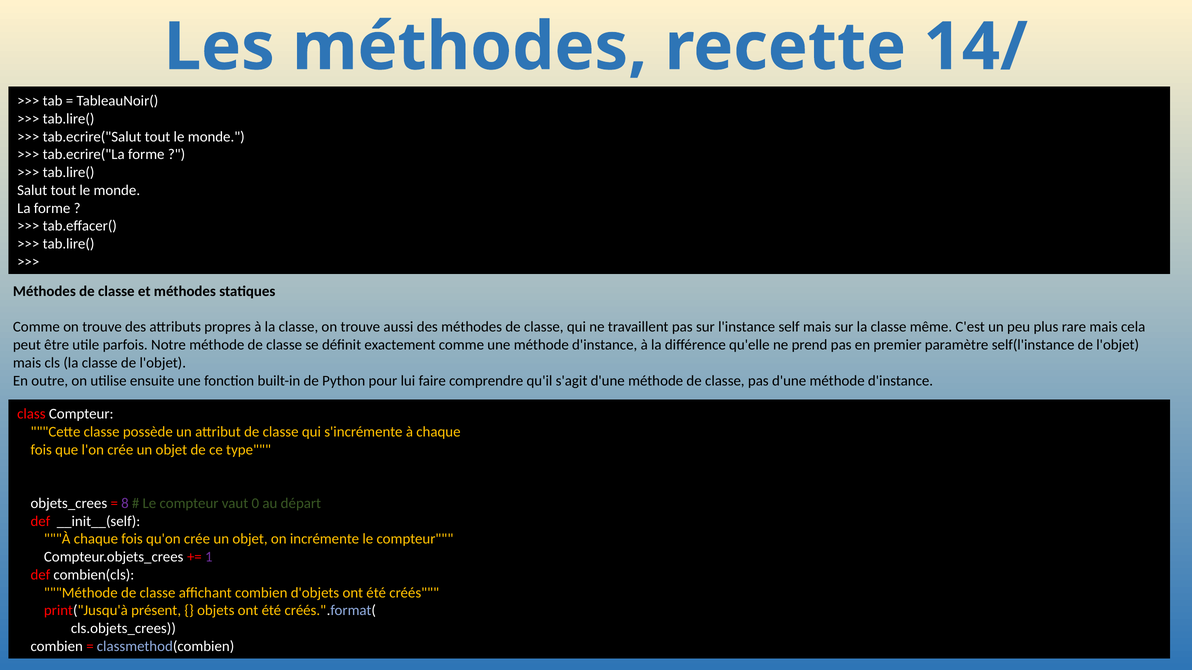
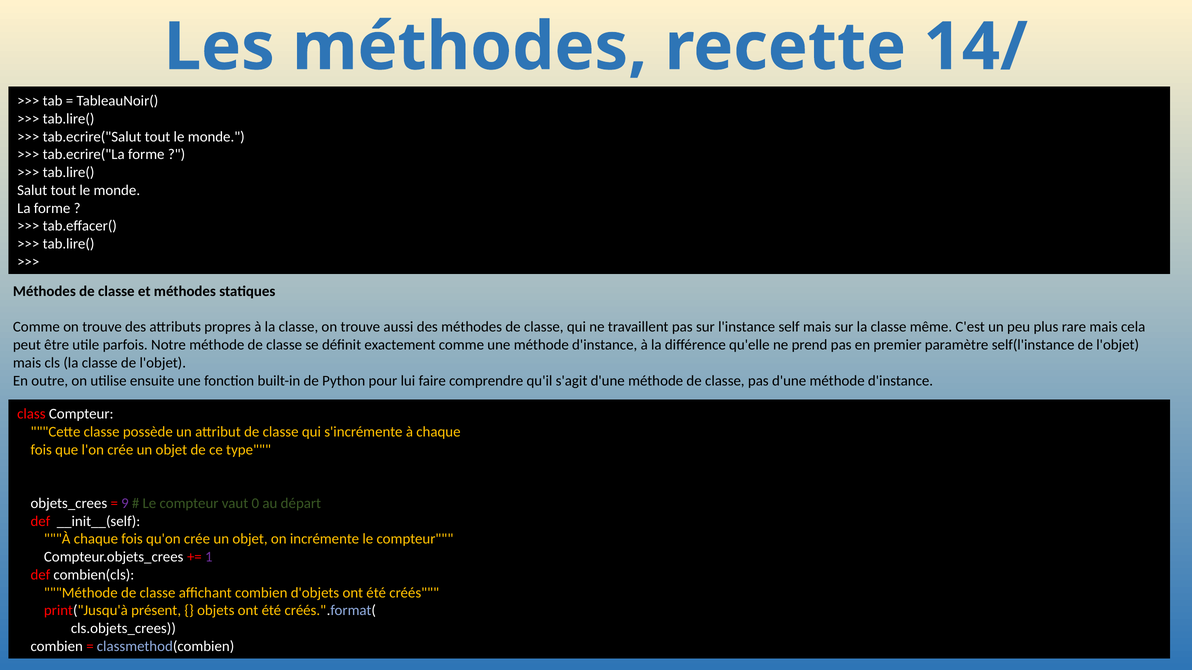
8: 8 -> 9 (125, 504)
